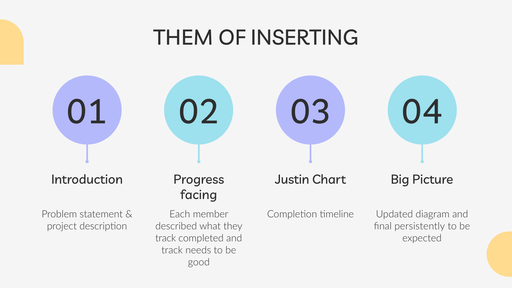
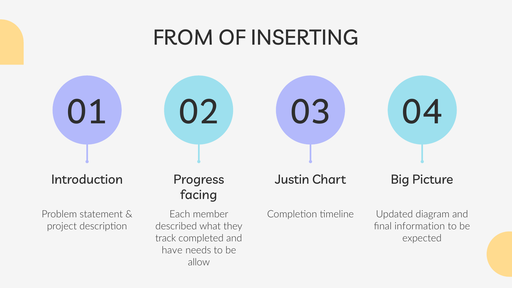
THEM: THEM -> FROM (183, 38)
persistently: persistently -> information (420, 226)
track: track -> have (172, 250)
good: good -> allow (199, 262)
